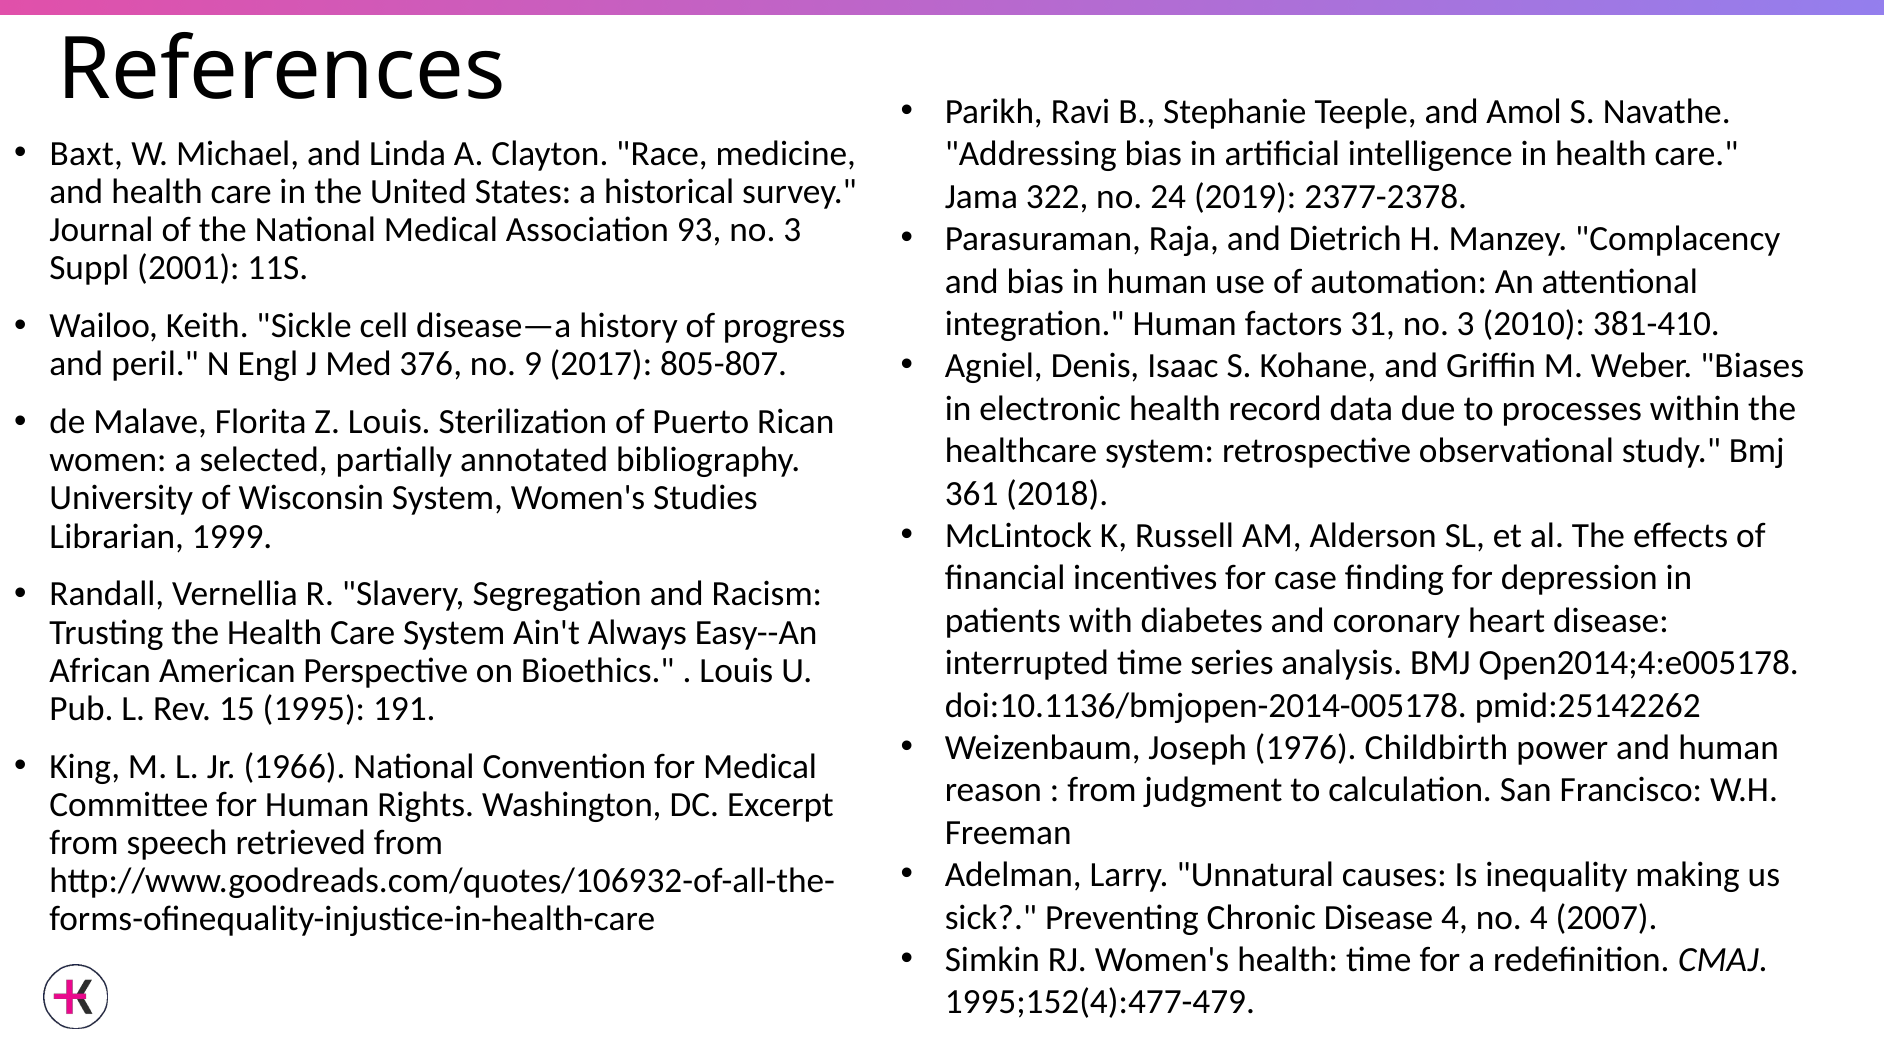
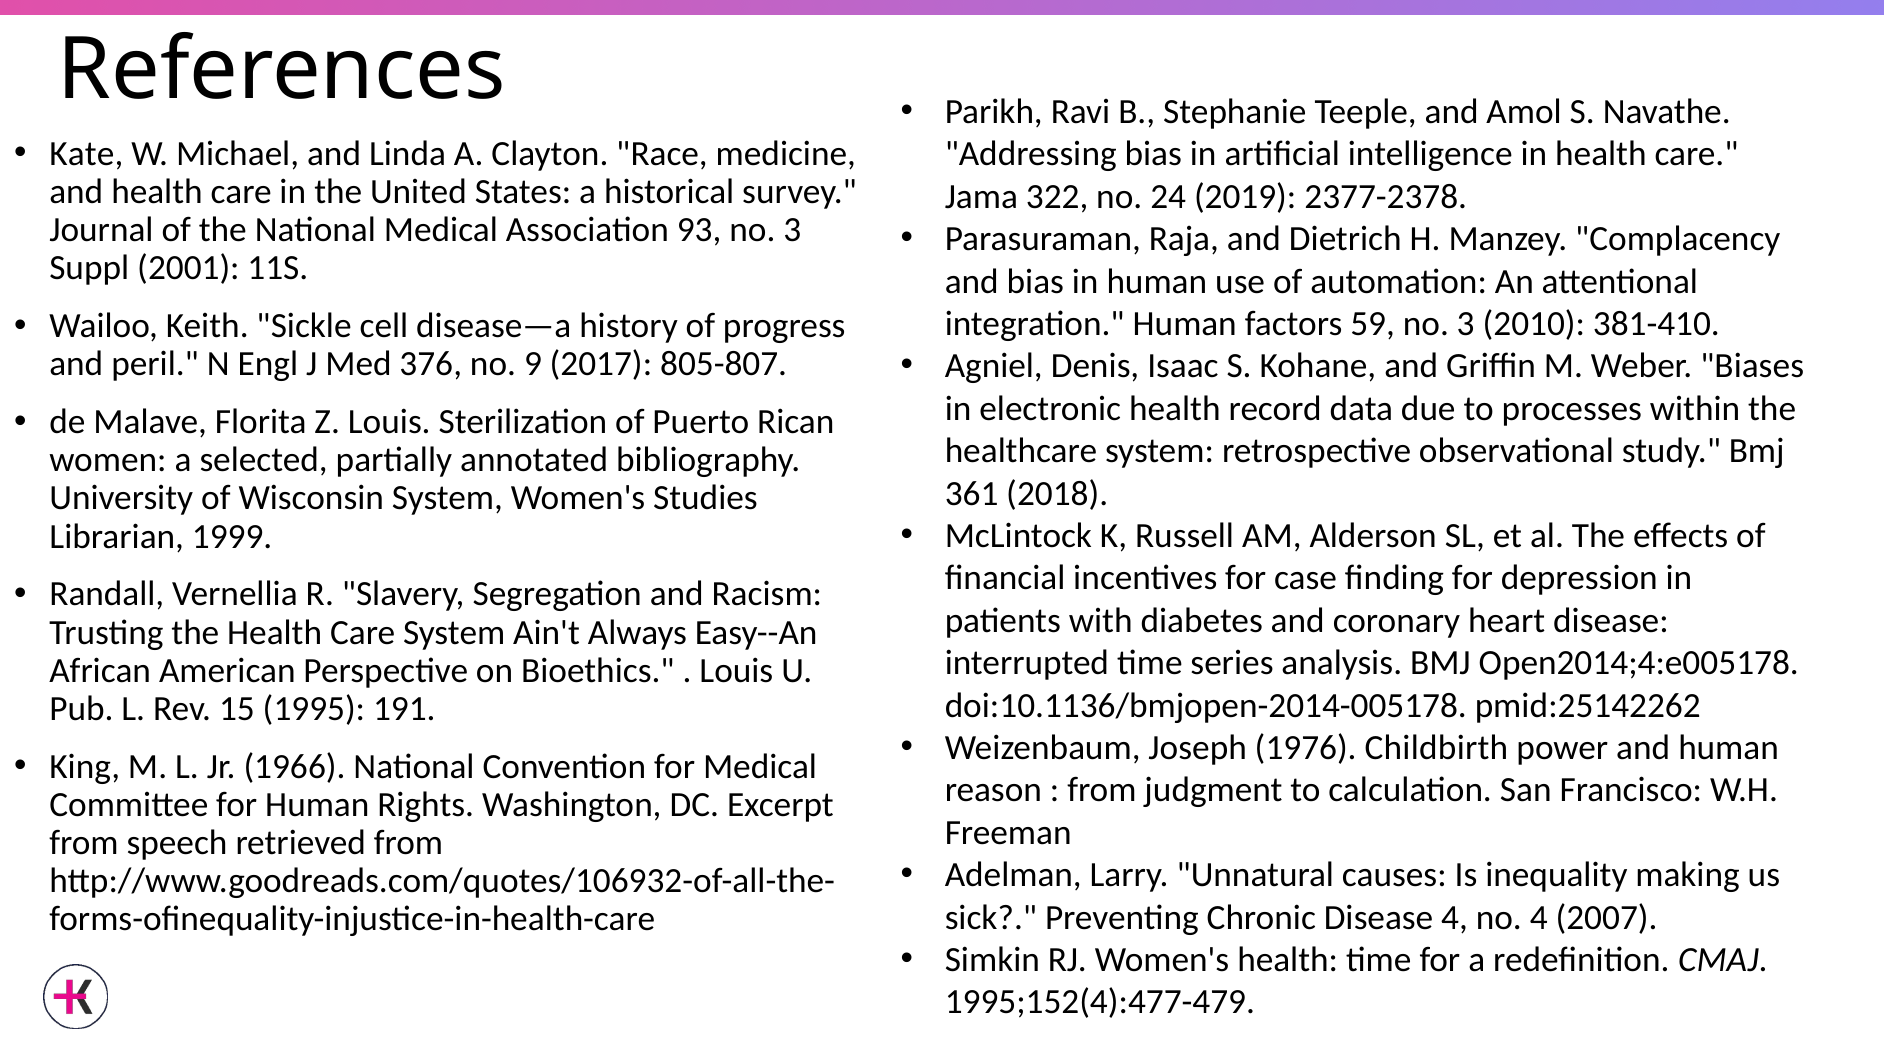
Baxt: Baxt -> Kate (86, 154)
31: 31 -> 59 (1373, 324)
